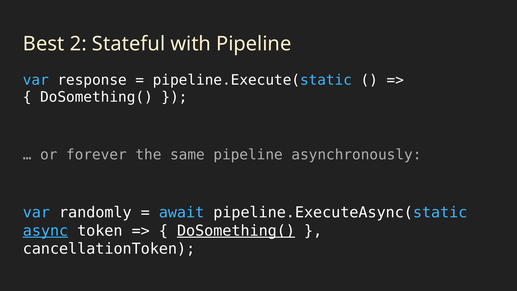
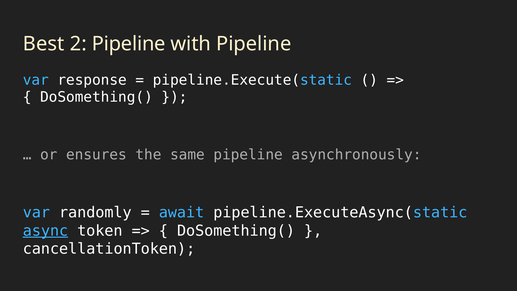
2 Stateful: Stateful -> Pipeline (129, 44)
forever: forever -> ensures (96, 155)
DoSomething( underline: present -> none (236, 231)
